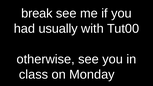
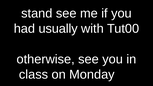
break: break -> stand (37, 13)
